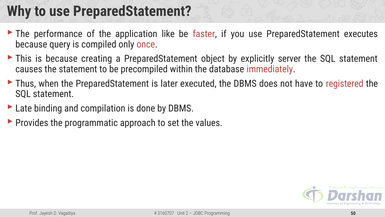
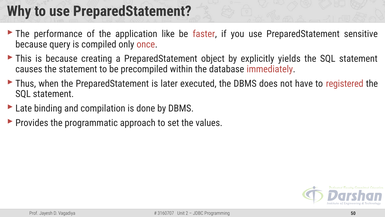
executes: executes -> sensitive (361, 34)
server: server -> yields (289, 59)
